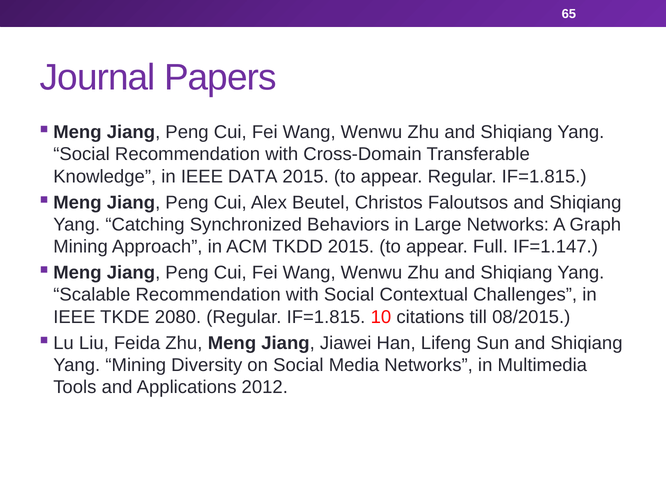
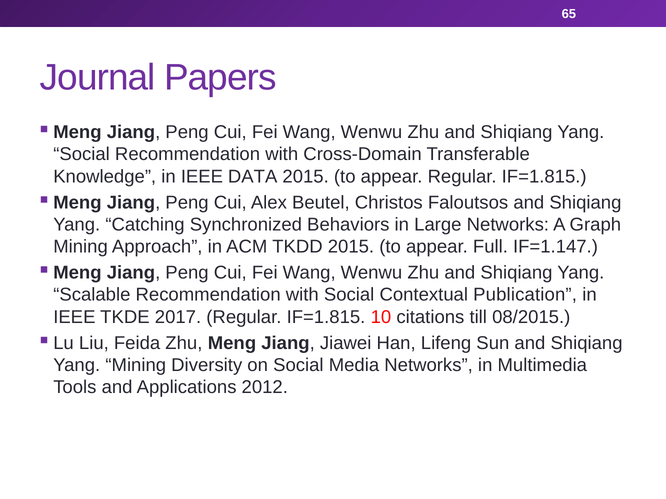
Challenges: Challenges -> Publication (525, 295)
2080: 2080 -> 2017 (178, 317)
